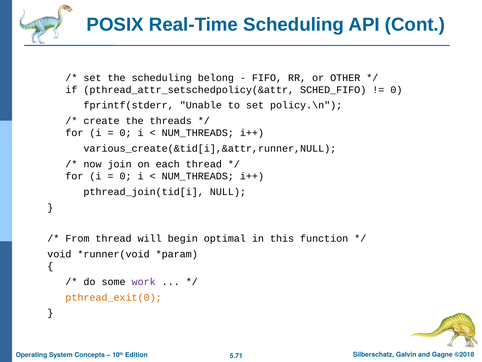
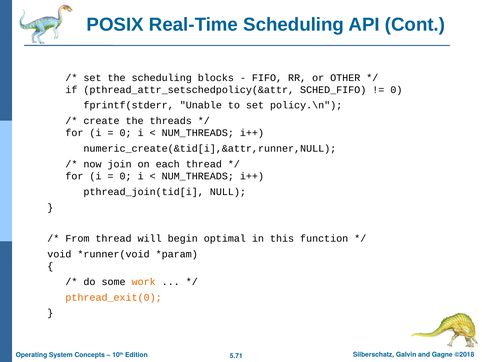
belong: belong -> blocks (216, 78)
various_create(&tid[i],&attr,runner,NULL: various_create(&tid[i],&attr,runner,NULL -> numeric_create(&tid[i],&attr,runner,NULL (210, 148)
work colour: purple -> orange (144, 281)
